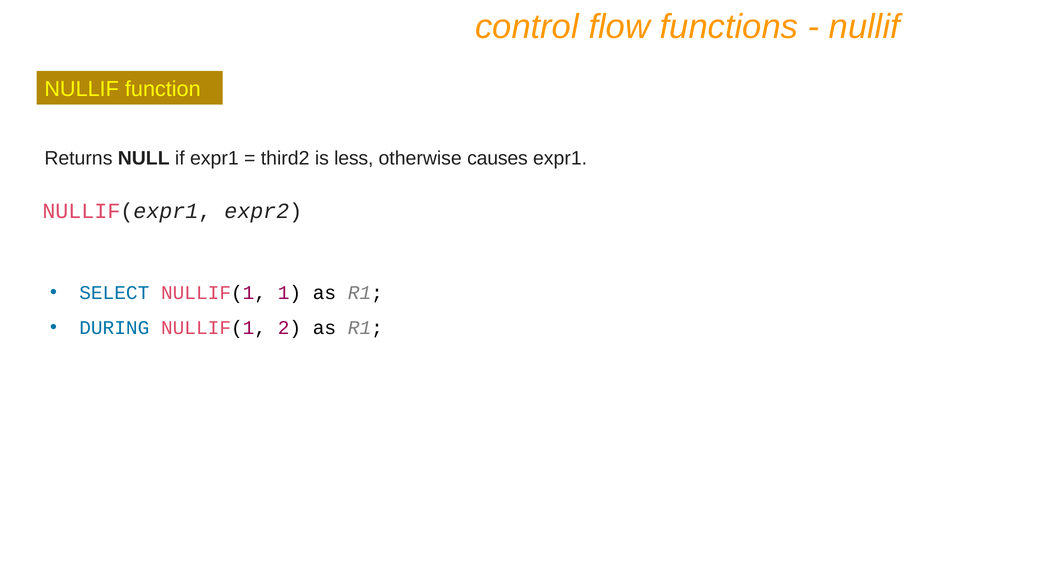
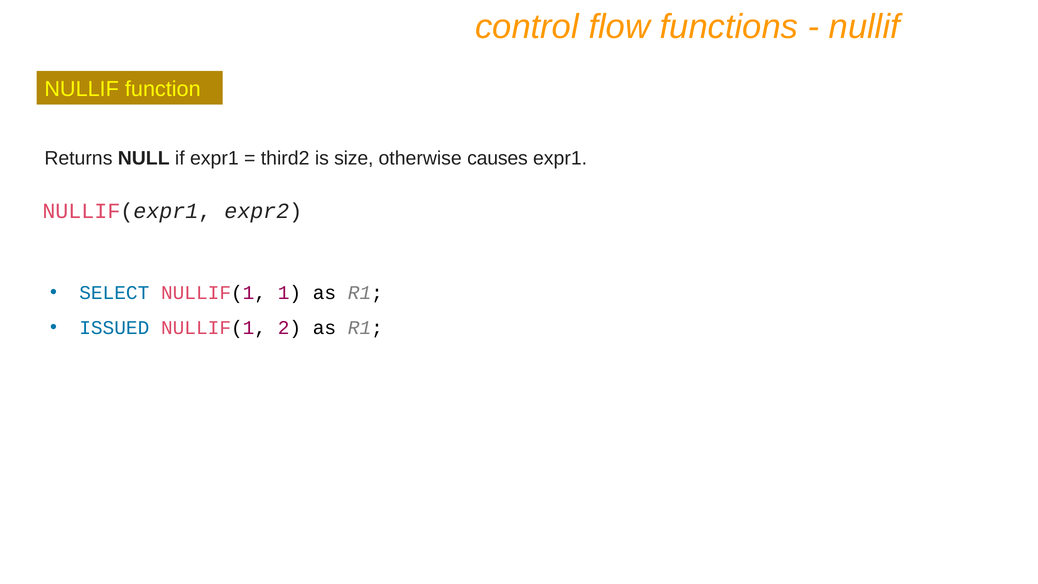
less: less -> size (354, 158)
DURING: DURING -> ISSUED (114, 328)
